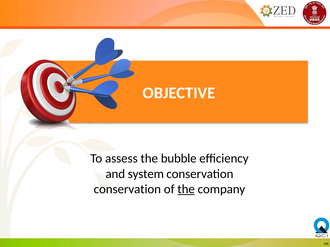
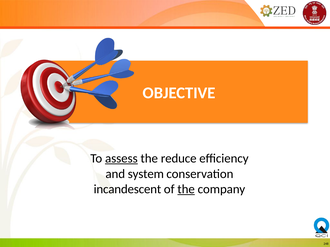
assess underline: none -> present (121, 159)
bubble: bubble -> reduce (179, 159)
conservation: conservation -> incandescent (127, 190)
